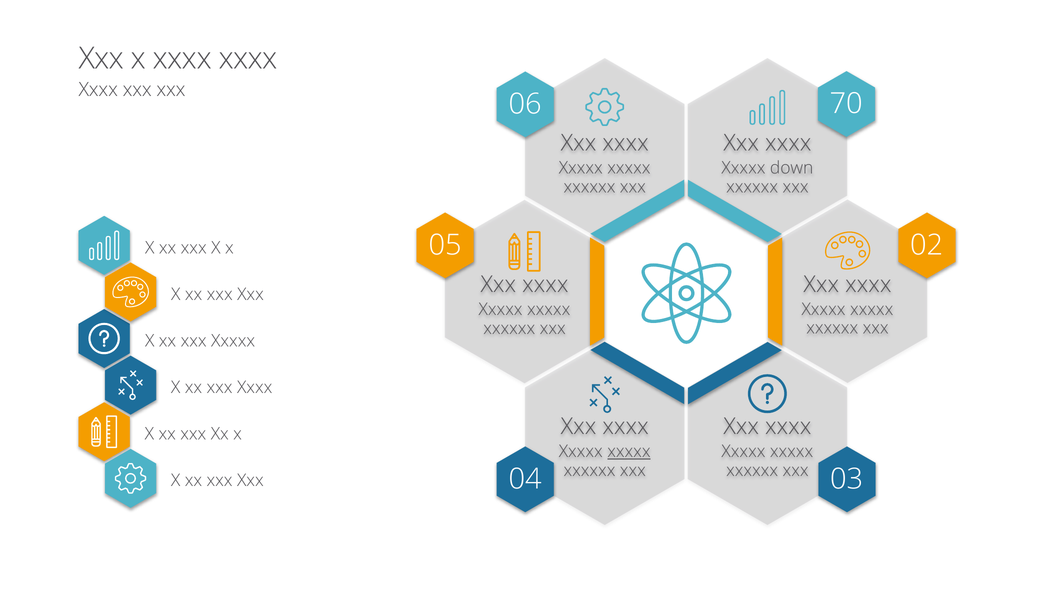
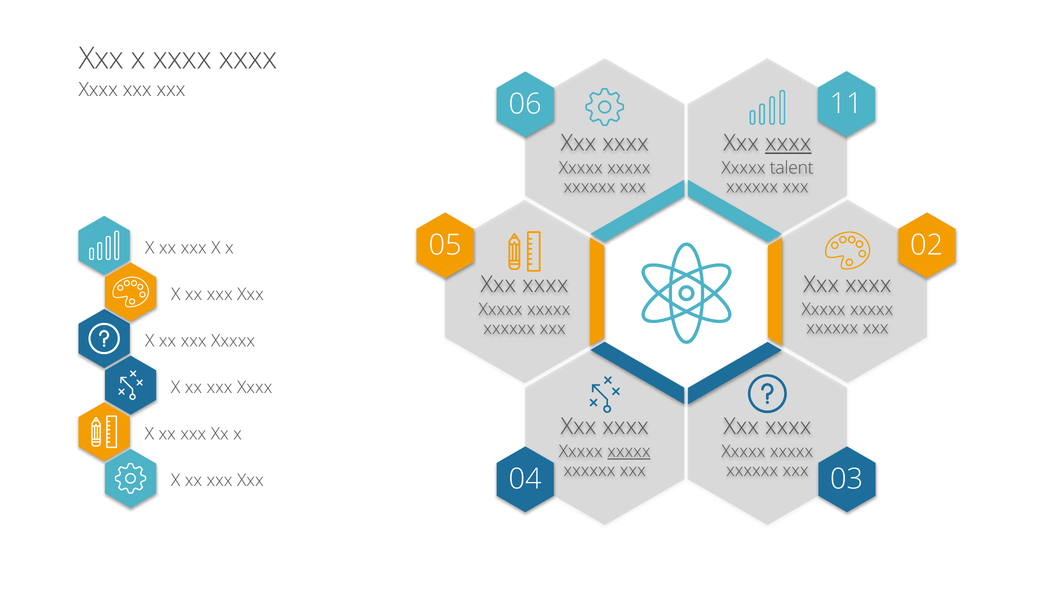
70: 70 -> 11 (846, 104)
xxxx underline: none -> present (788, 143)
down: down -> talent (792, 168)
